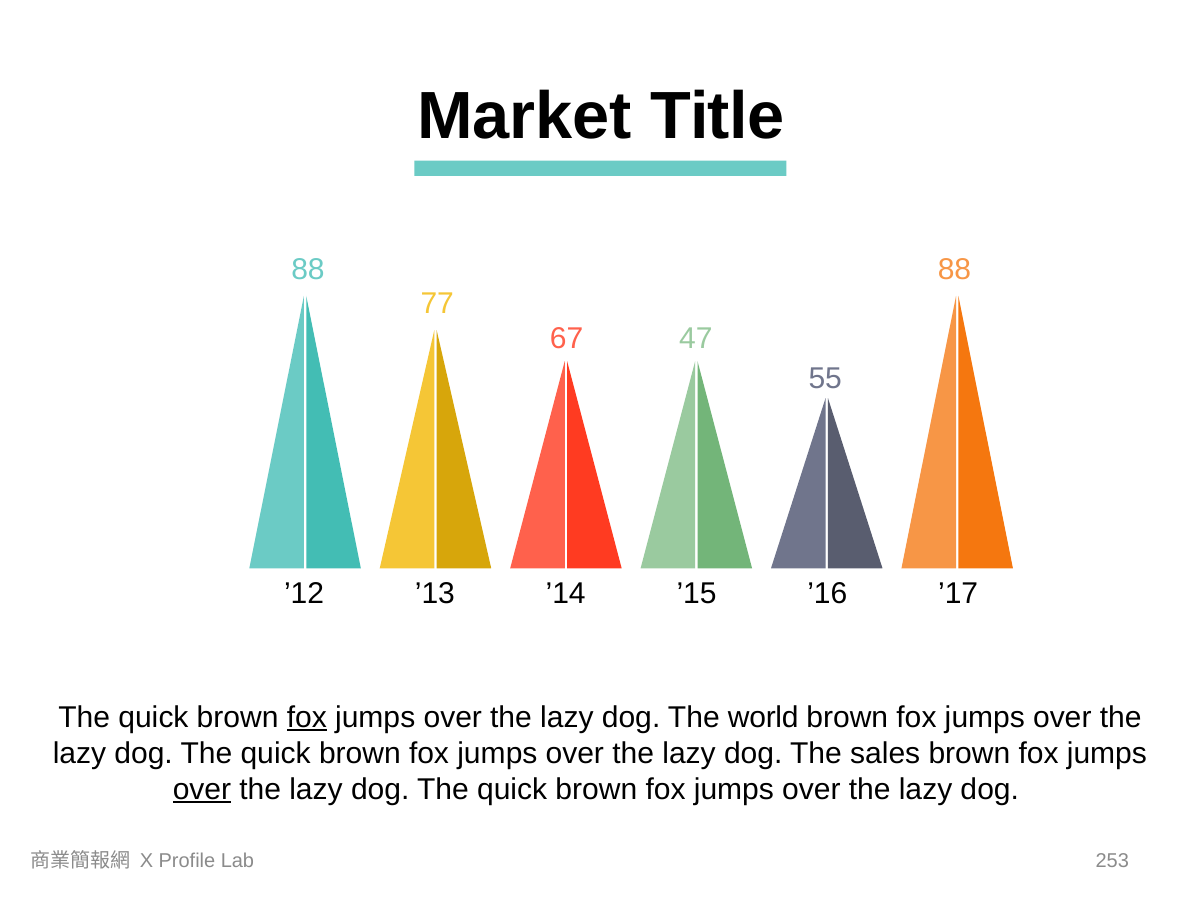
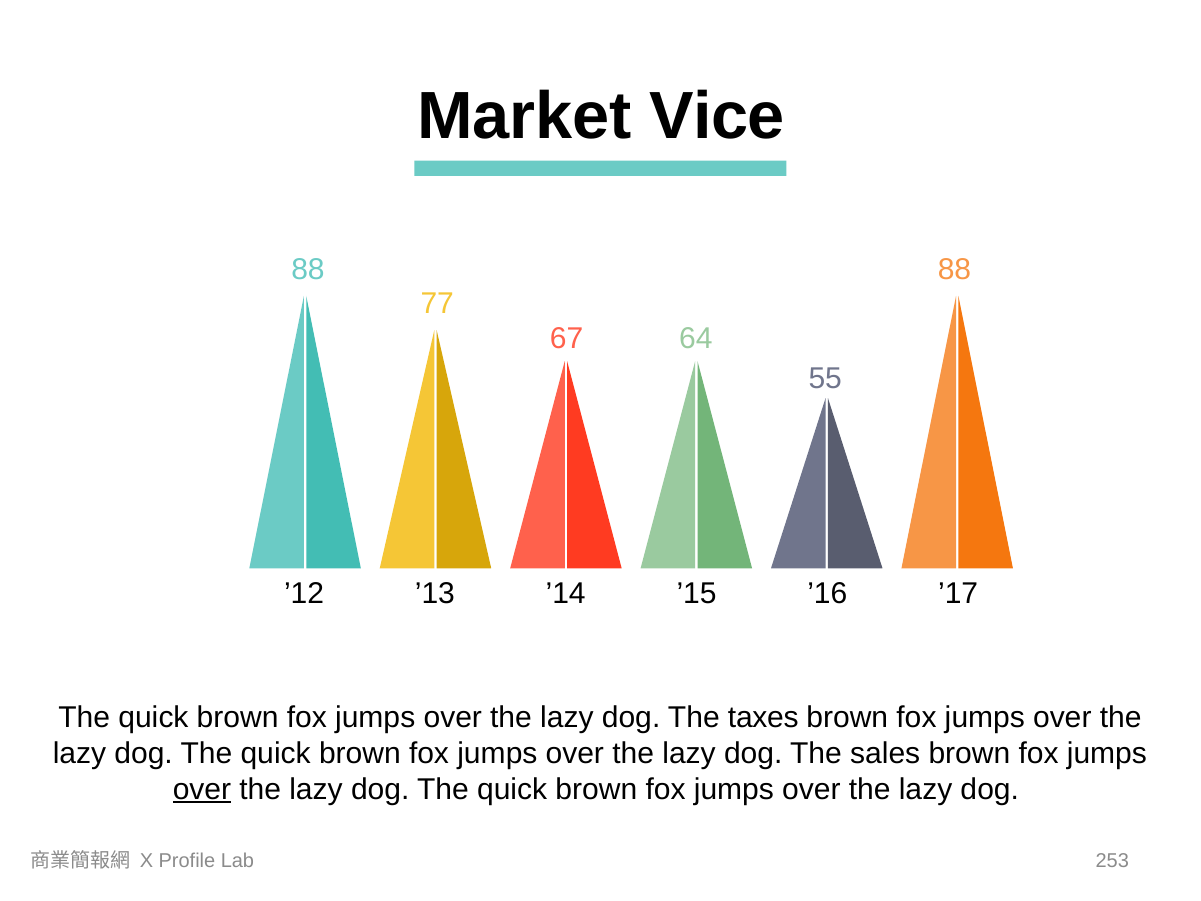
Title: Title -> Vice (717, 117)
47: 47 -> 64 (696, 338)
fox underline: present -> none (307, 717)
world: world -> taxes (763, 717)
